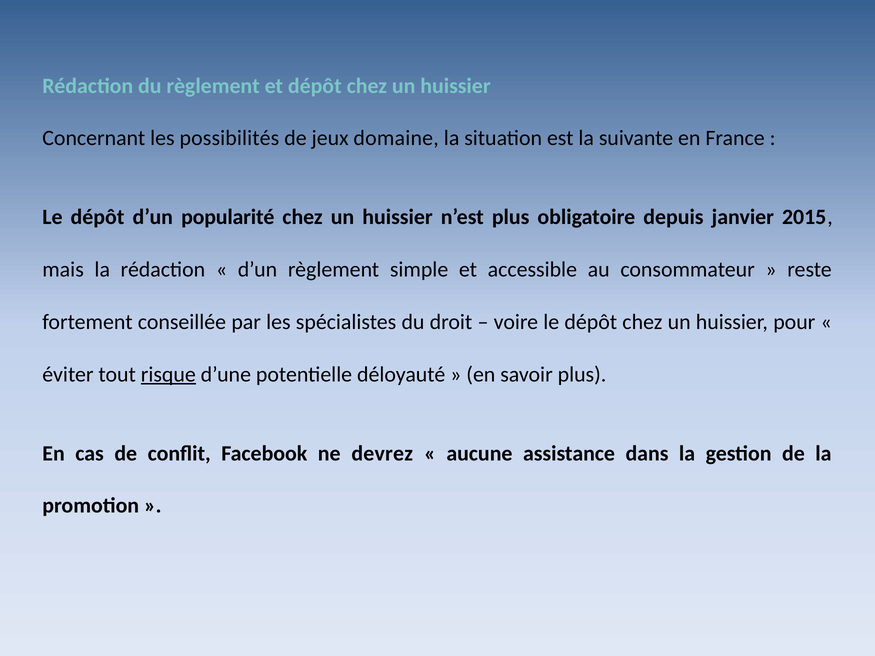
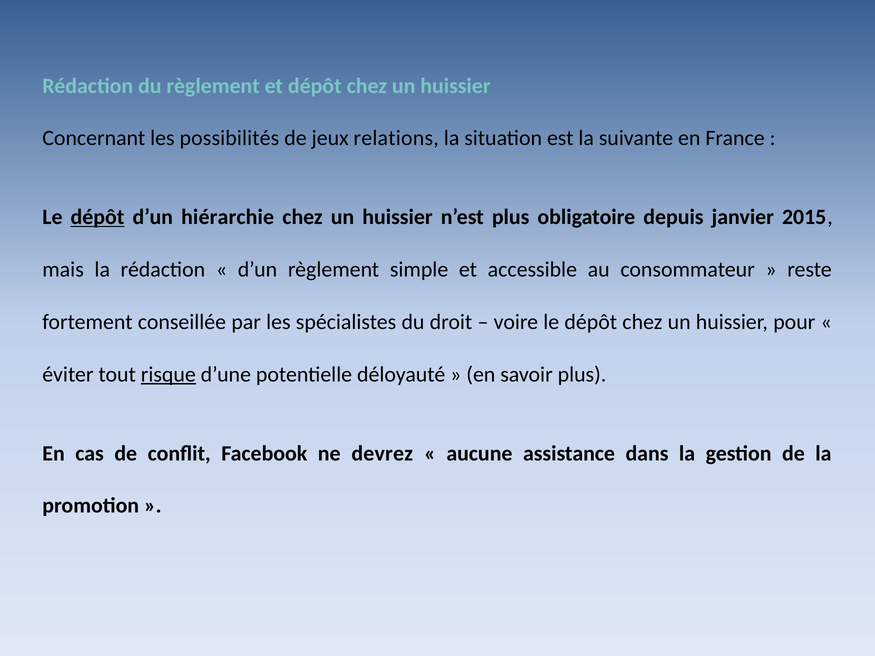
domaine: domaine -> relations (396, 138)
dépôt underline: none -> present (97, 217)
popularité: popularité -> hiérarchie (228, 217)
